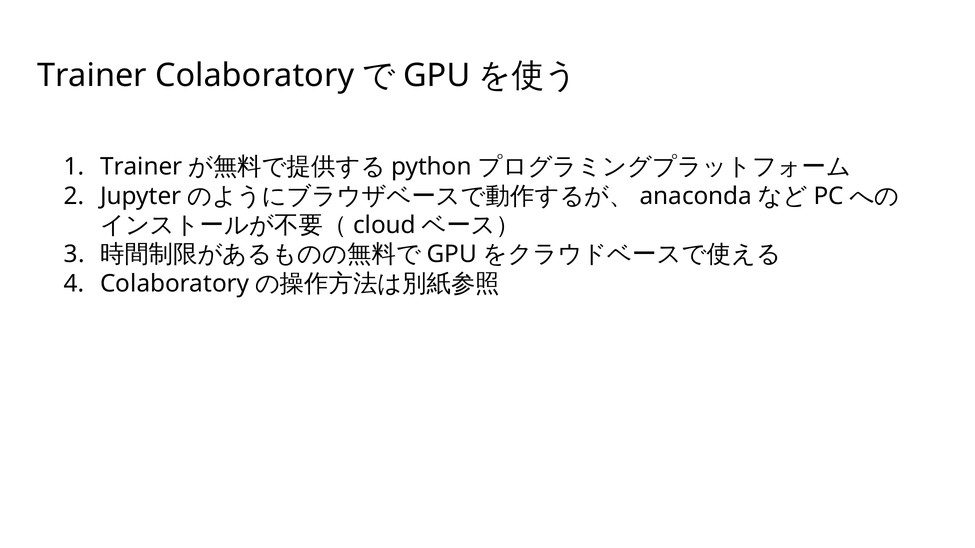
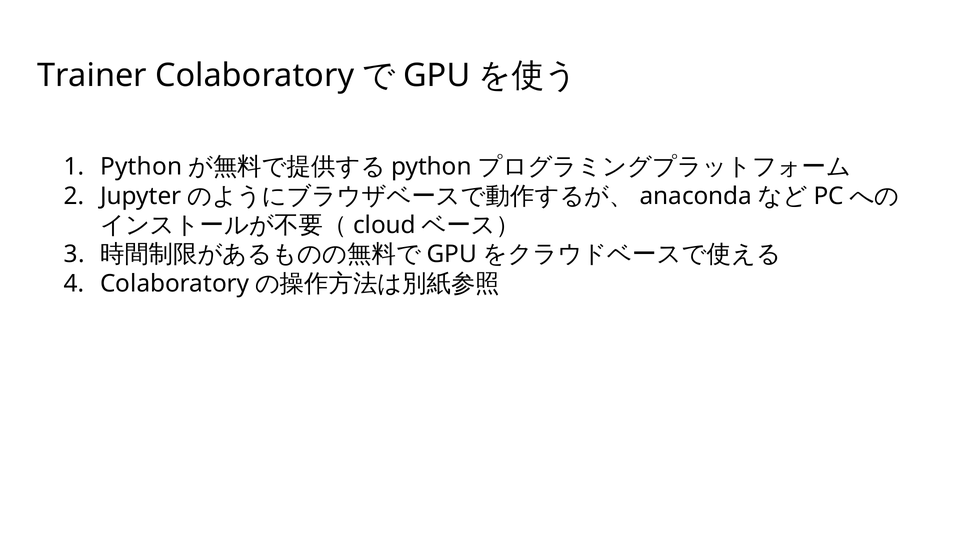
Trainer: Trainer -> Python (141, 167)
